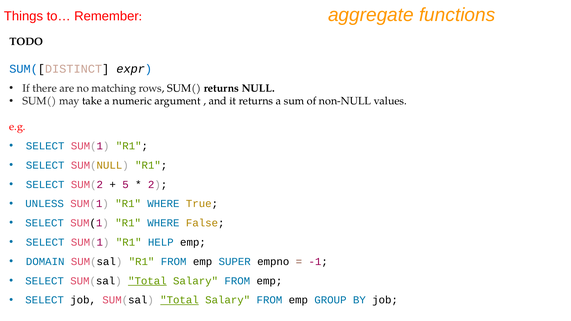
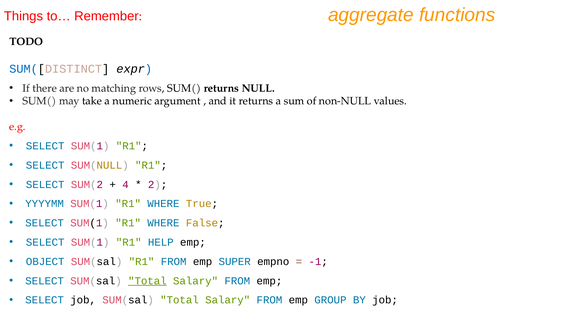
5: 5 -> 4 (125, 185)
UNLESS: UNLESS -> YYYYMM (45, 204)
DOMAIN: DOMAIN -> OBJECT (45, 262)
Total underline: present -> none (179, 300)
